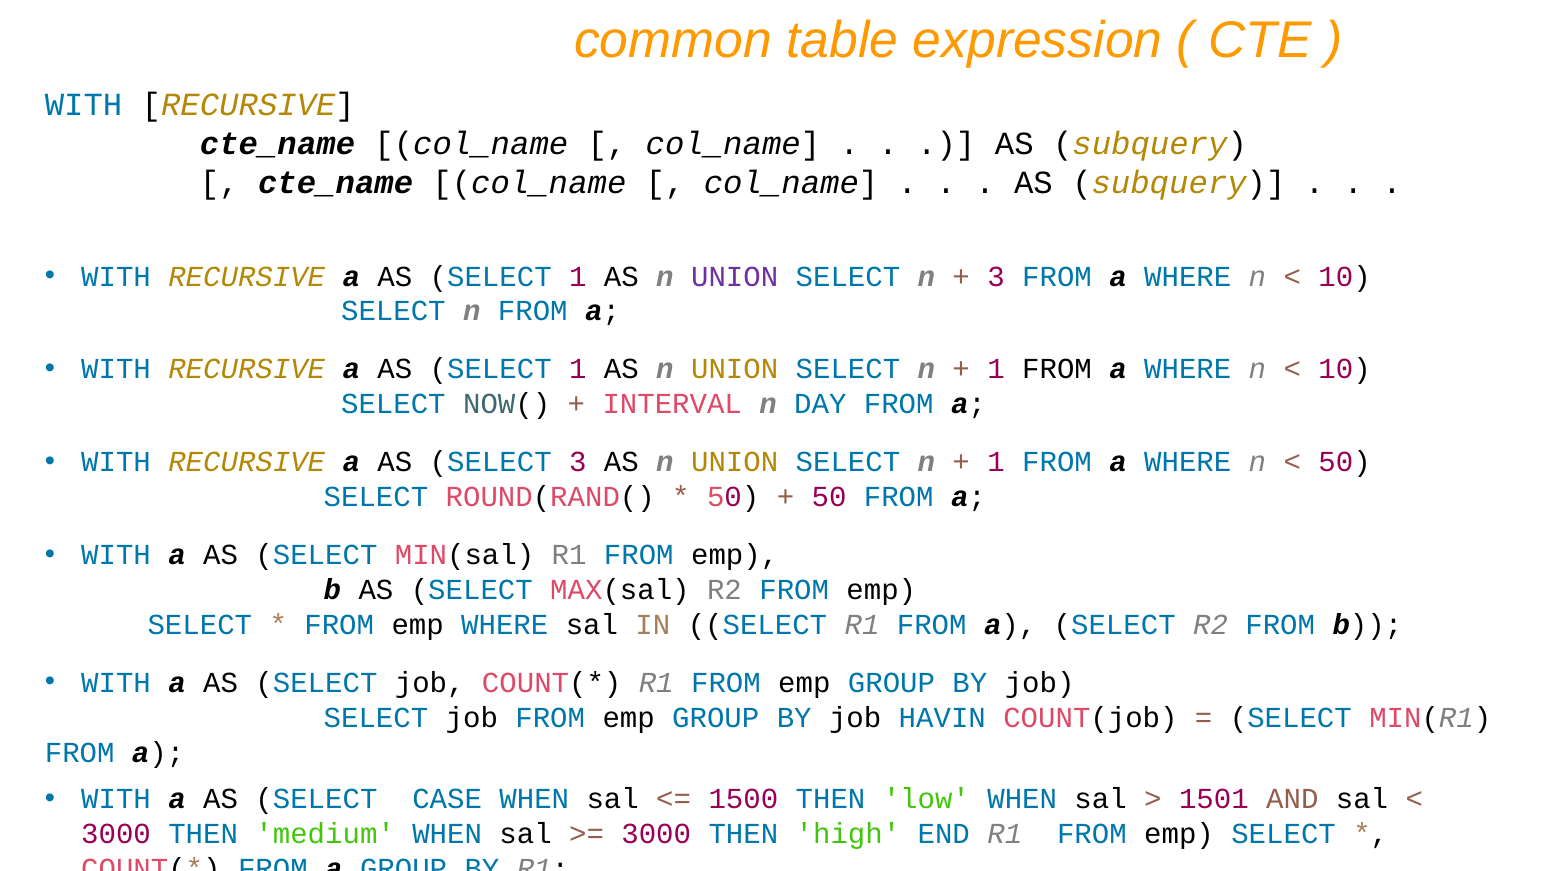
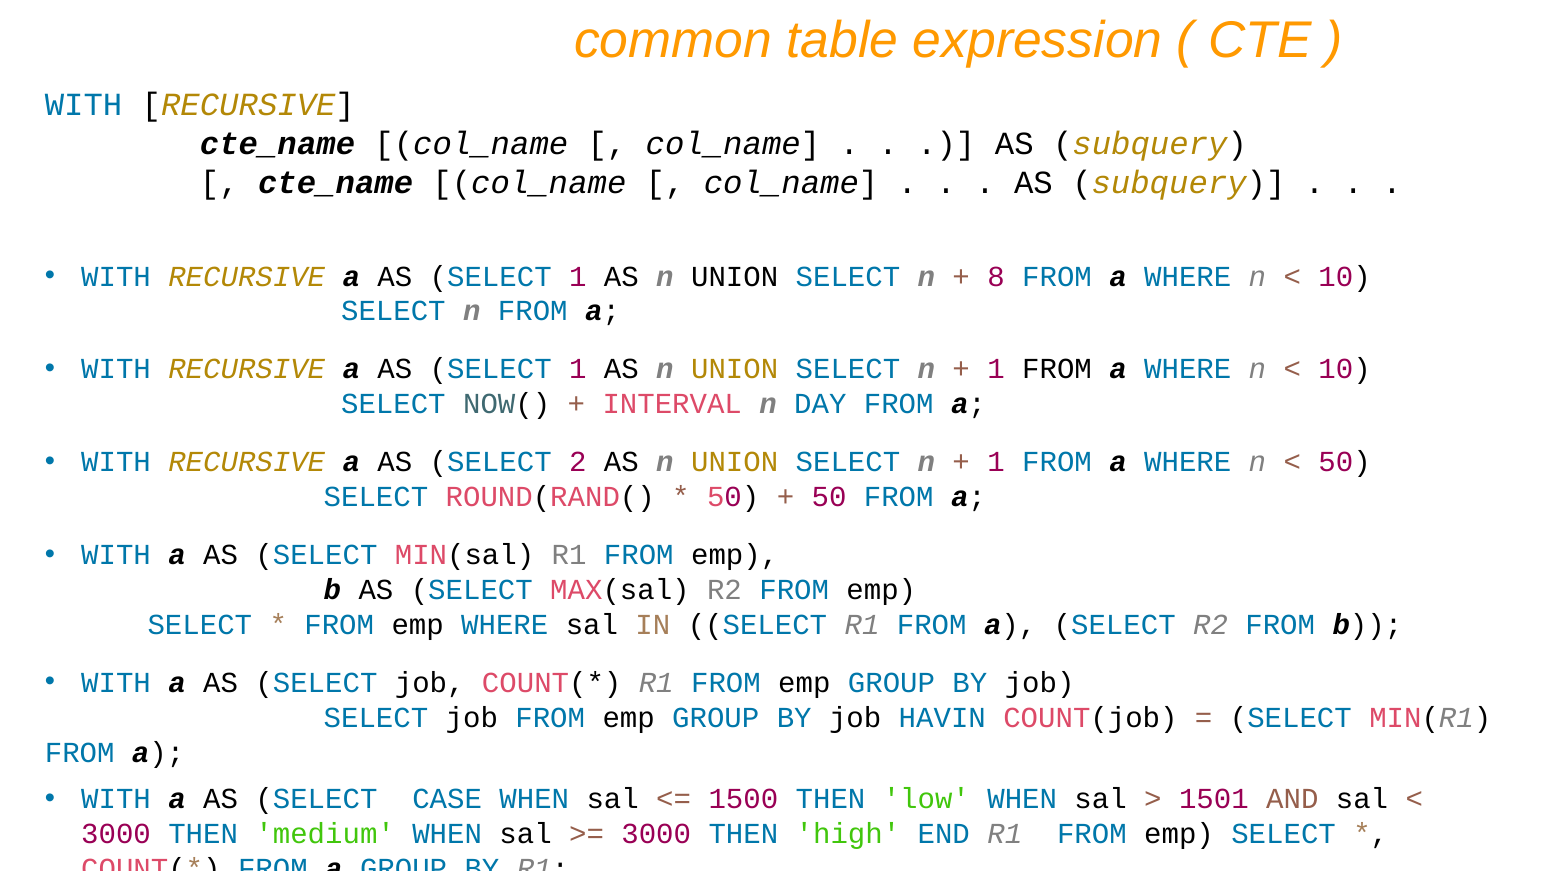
UNION colour: purple -> black (735, 277)
3: 3 -> 8 (996, 277)
SELECT 3: 3 -> 2 (578, 462)
